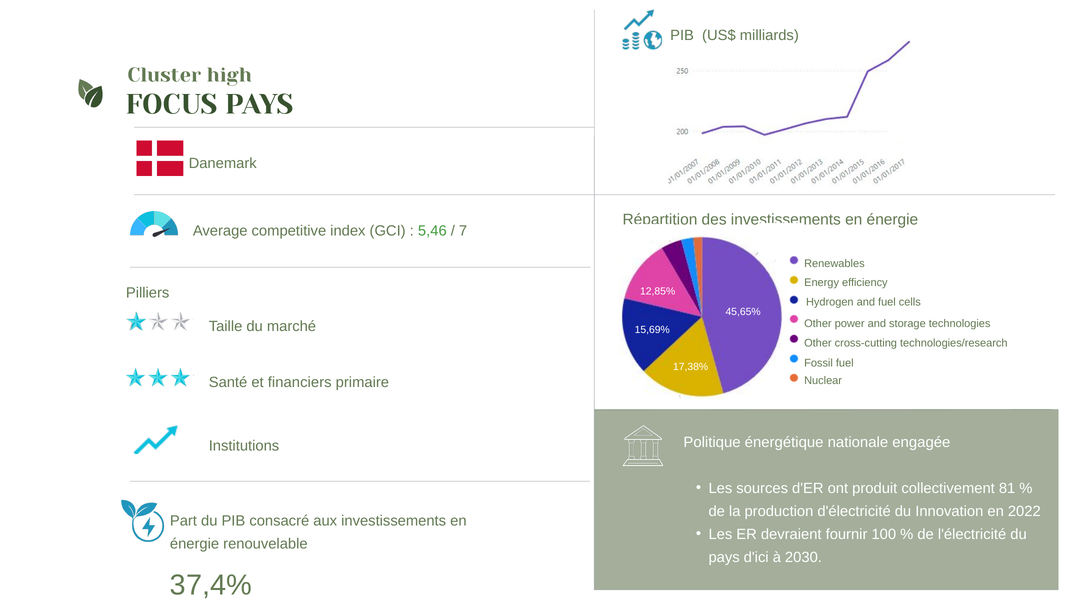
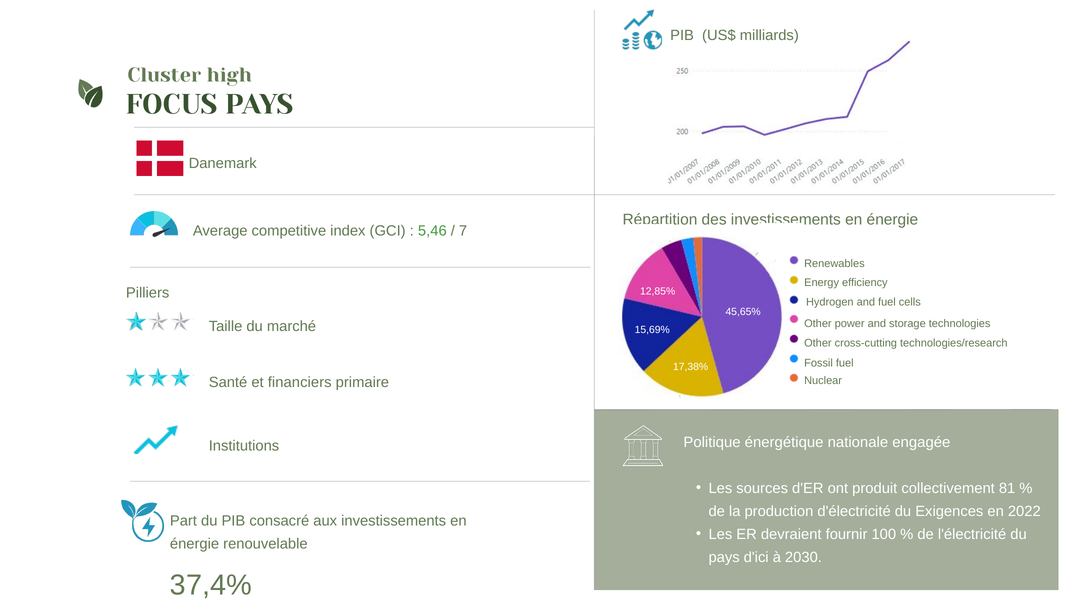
Innovation: Innovation -> Exigences (949, 511)
